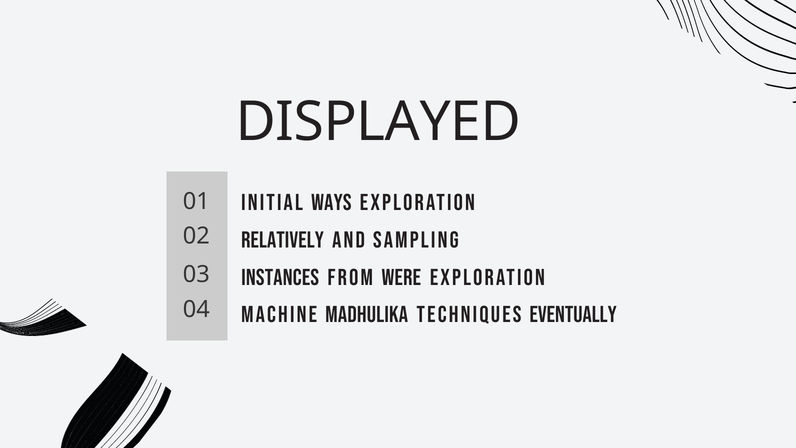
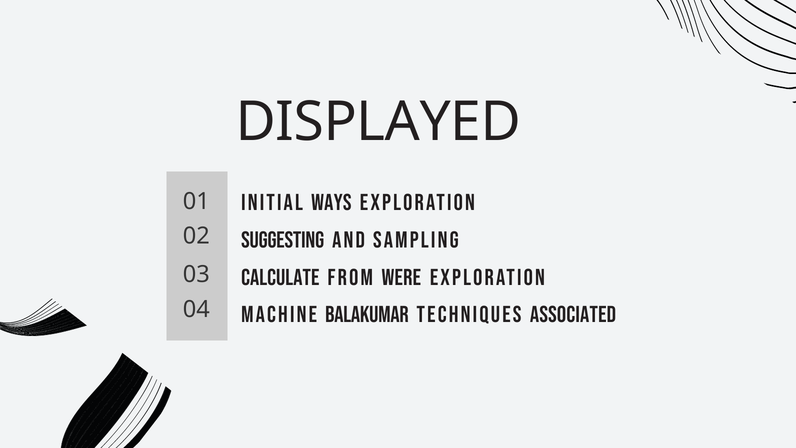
RELATIVELY: RELATIVELY -> SUGGESTING (283, 240)
INSTANCES: INSTANCES -> CALCULATE (280, 278)
MADHULIKA: MADHULIKA -> BALAKUMAR (367, 315)
EVENTUALLY: EVENTUALLY -> ASSOCIATED (573, 315)
